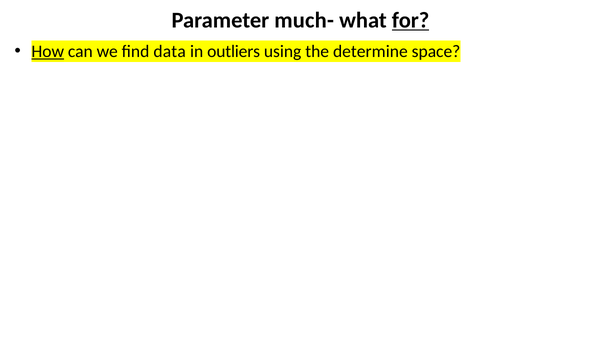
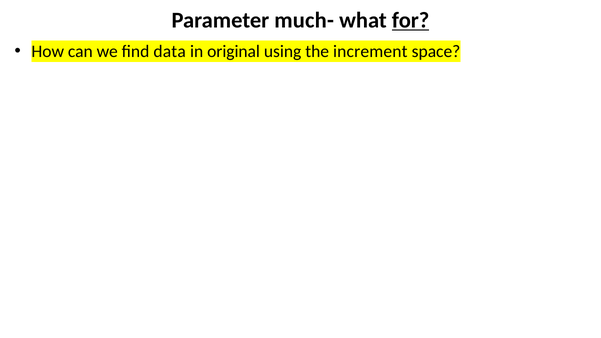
How underline: present -> none (48, 52)
outliers: outliers -> original (234, 52)
determine: determine -> increment (370, 52)
